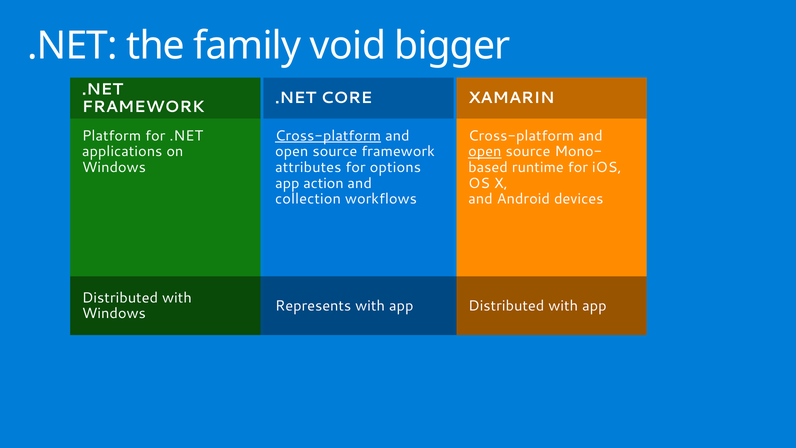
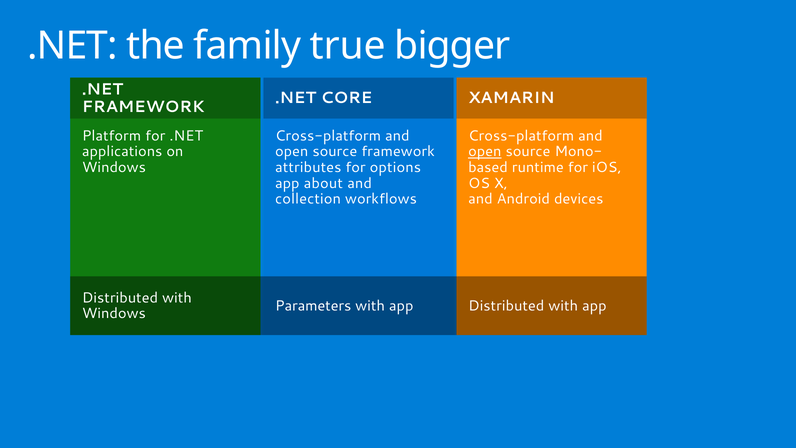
void: void -> true (348, 46)
Cross-platform underline: present -> none (328, 136)
action: action -> about (323, 183)
Represents: Represents -> Parameters (313, 306)
